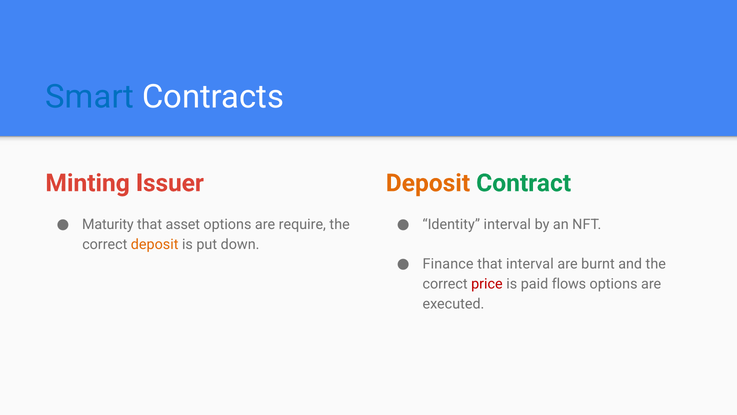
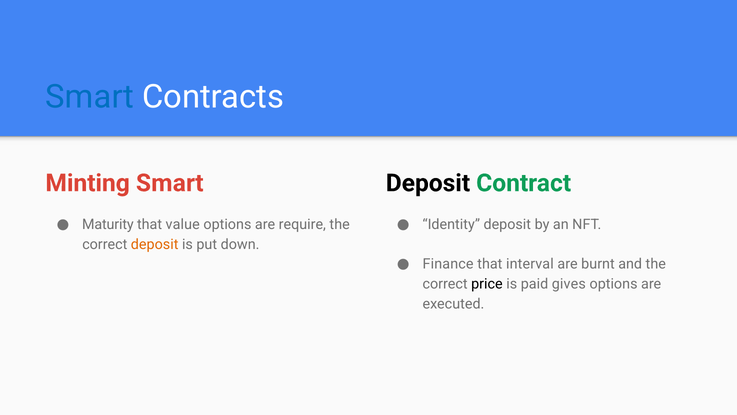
Minting Issuer: Issuer -> Smart (170, 183)
Deposit colour: orange -> black (428, 183)
asset: asset -> value (183, 224)
Identity interval: interval -> deposit (507, 224)
price colour: red -> black (487, 284)
flows: flows -> gives (569, 284)
